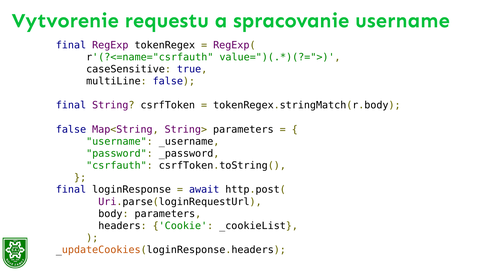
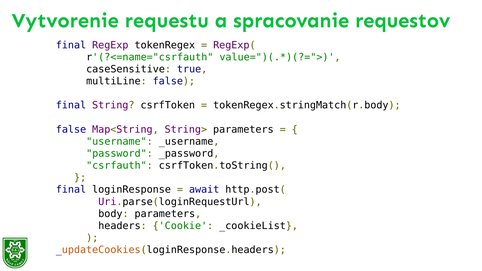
spracovanie username: username -> requestov (403, 21)
